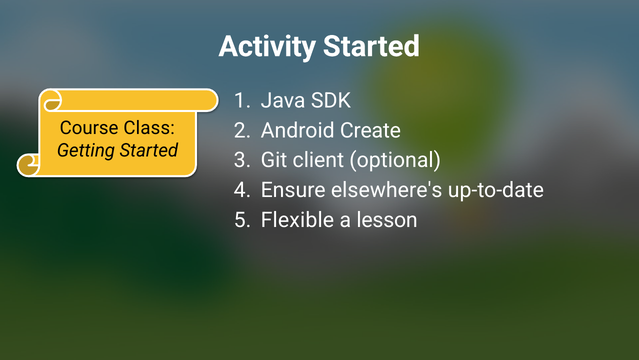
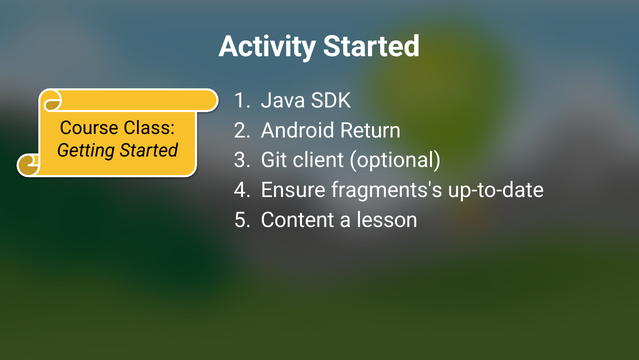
Create: Create -> Return (370, 130)
elsewhere's: elsewhere's -> fragments's (387, 190)
Flexible: Flexible -> Content (298, 220)
